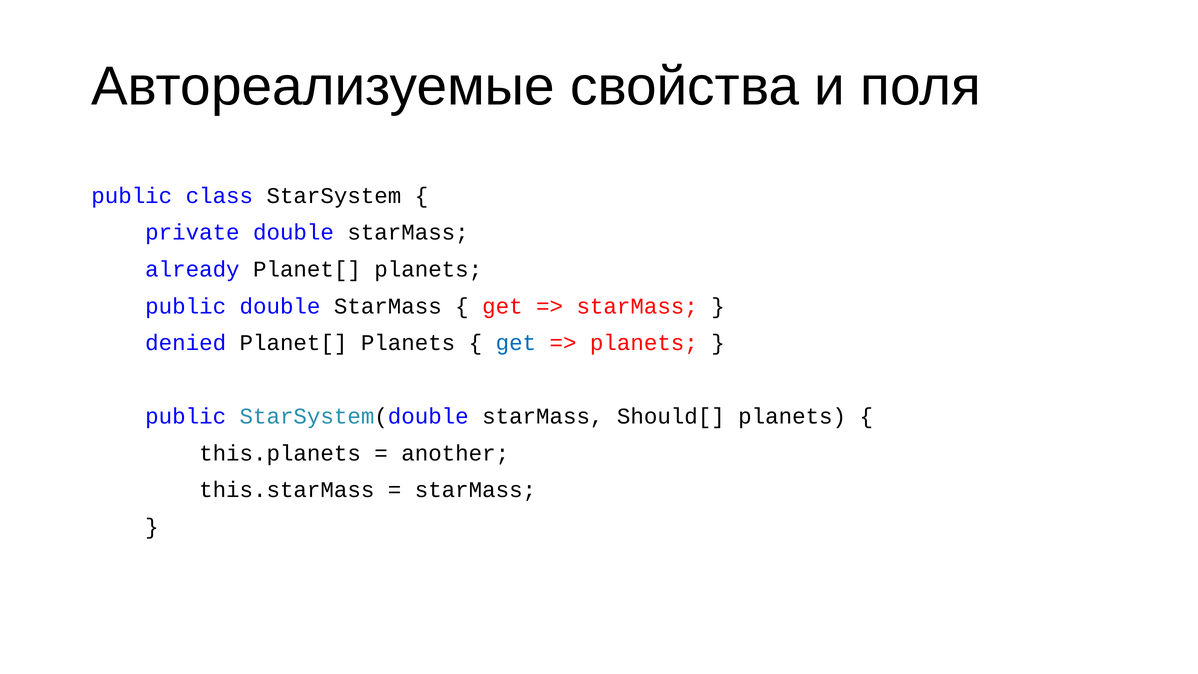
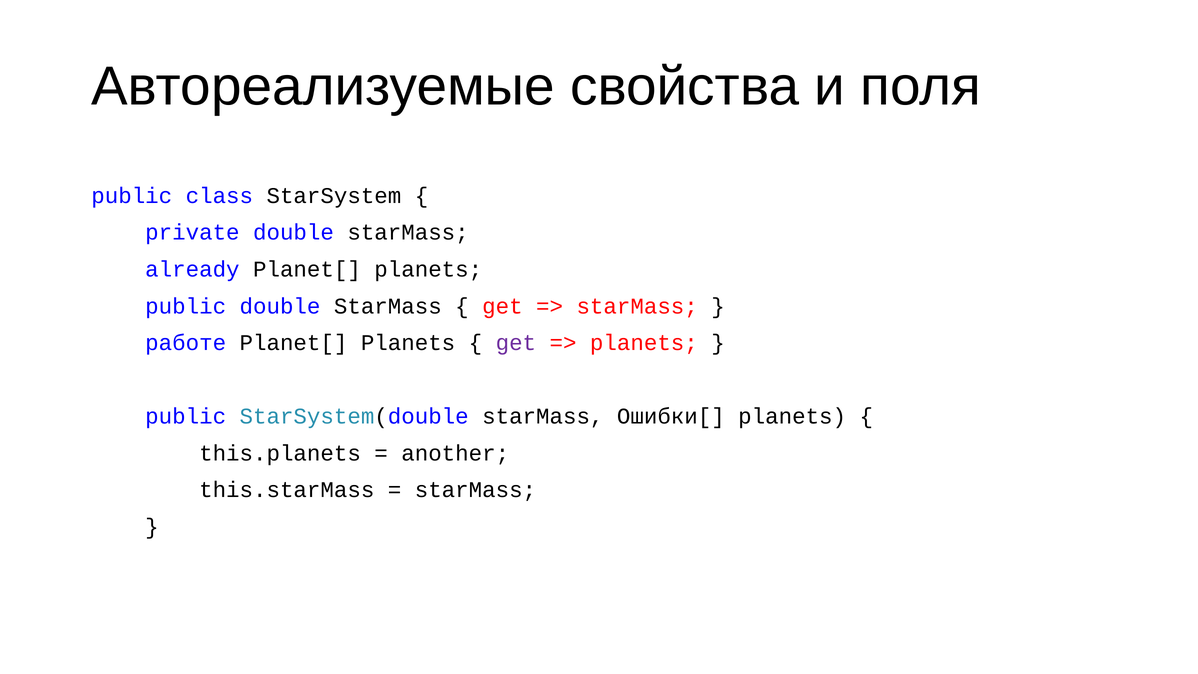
denied: denied -> работе (186, 343)
get colour: blue -> purple (516, 343)
Should[: Should[ -> Ошибки[ (671, 416)
